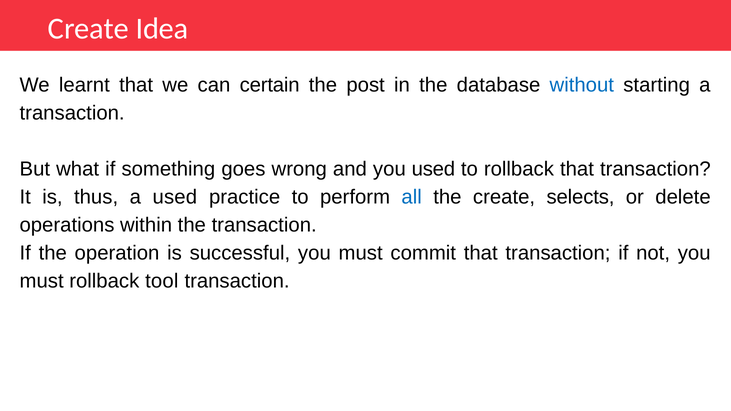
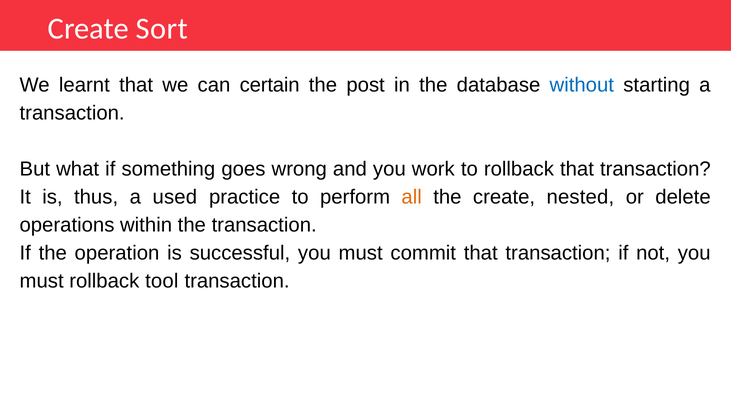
Idea: Idea -> Sort (162, 29)
you used: used -> work (433, 169)
all colour: blue -> orange (412, 197)
selects: selects -> nested (580, 197)
